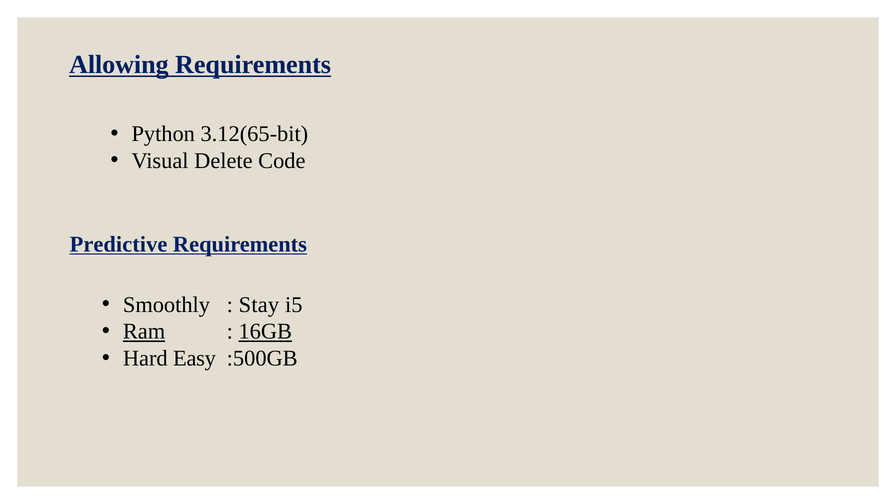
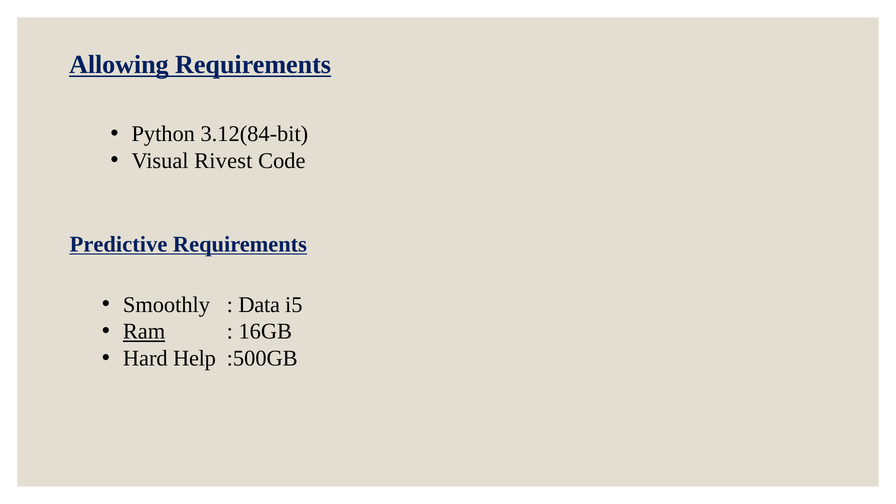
3.12(65-bit: 3.12(65-bit -> 3.12(84-bit (254, 134)
Delete: Delete -> Rivest (223, 161)
Stay: Stay -> Data (259, 305)
16GB underline: present -> none (265, 332)
Easy: Easy -> Help (194, 358)
